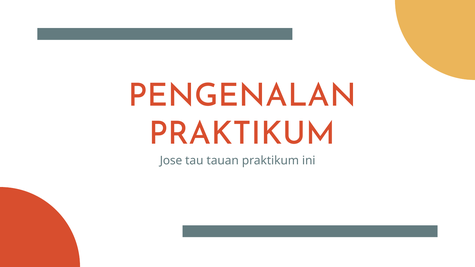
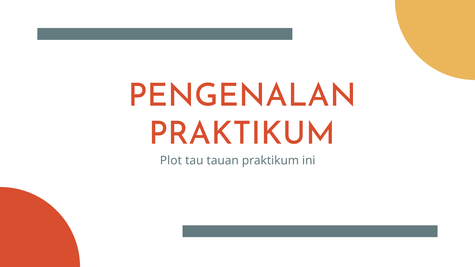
Jose: Jose -> Plot (171, 161)
